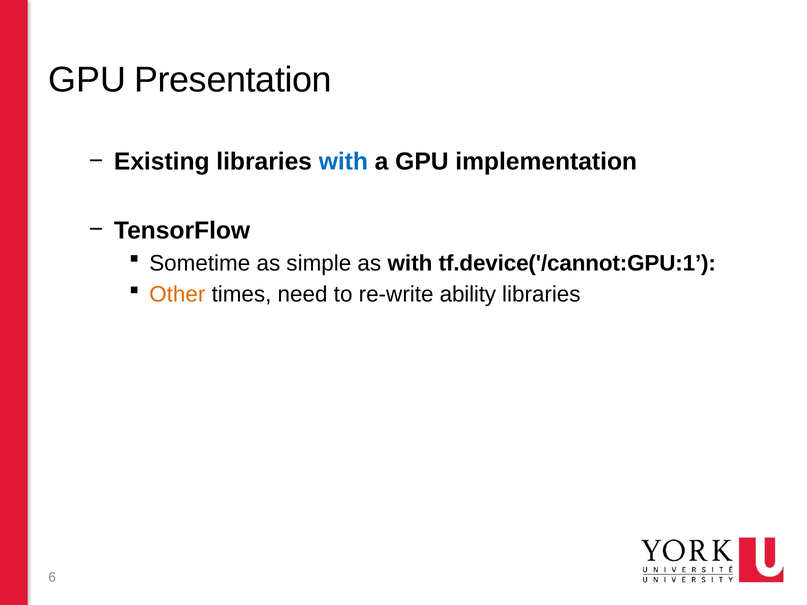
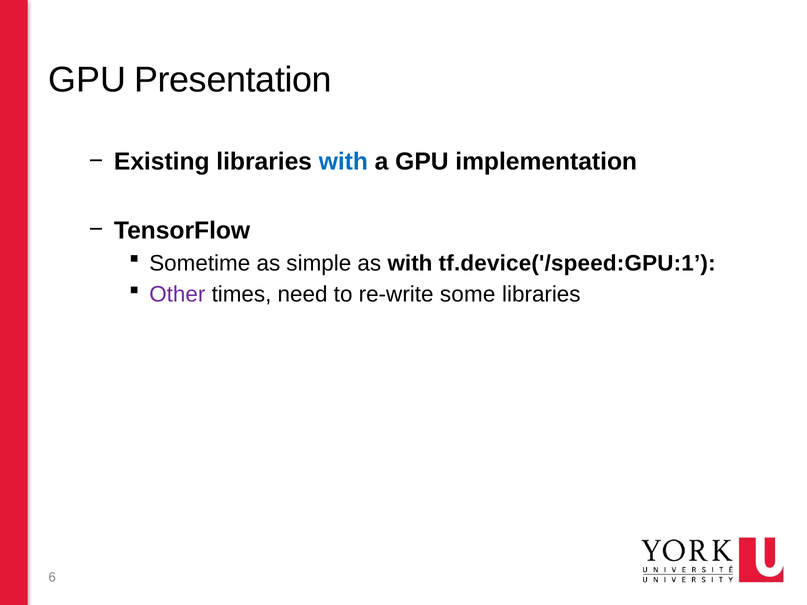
tf.device('/cannot:GPU:1: tf.device('/cannot:GPU:1 -> tf.device('/speed:GPU:1 (577, 263)
Other colour: orange -> purple (177, 295)
ability: ability -> some (468, 295)
